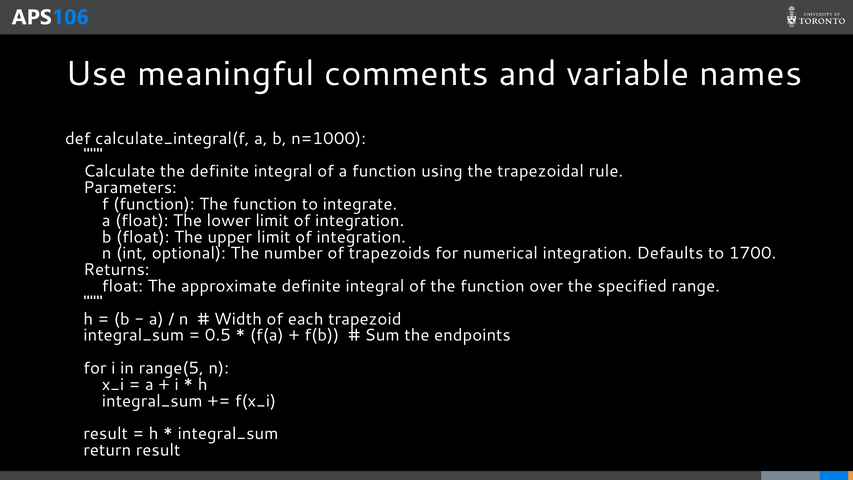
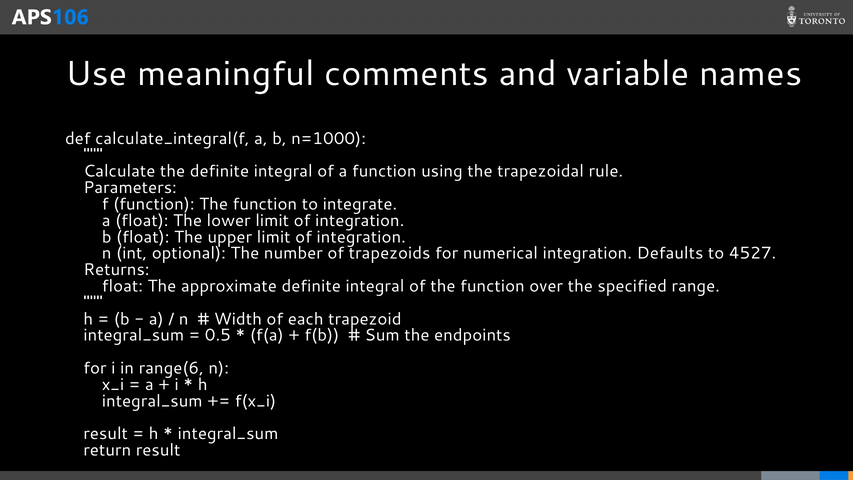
1700: 1700 -> 4527 (753, 253)
range(5: range(5 -> range(6 (171, 368)
